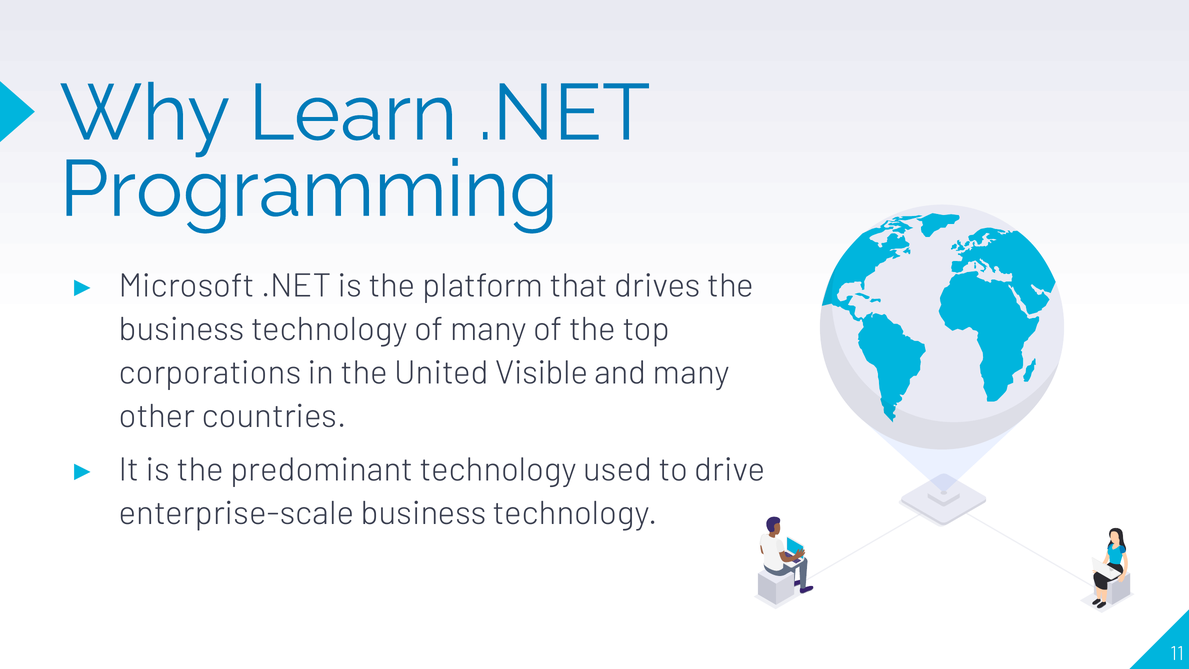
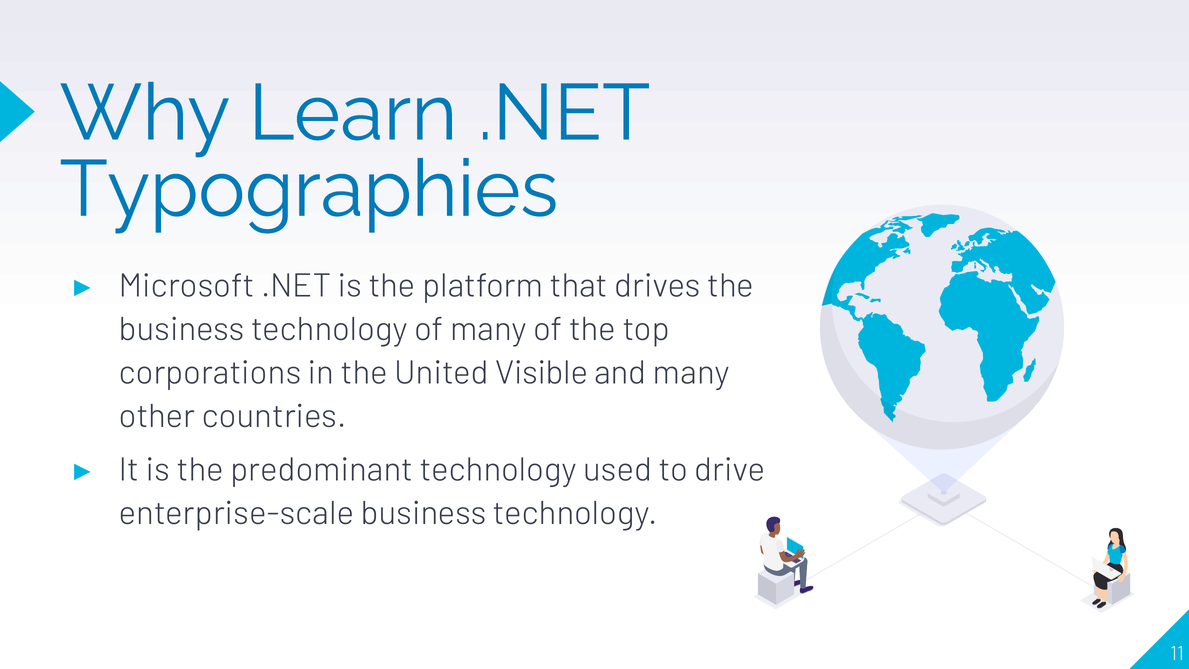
Programming: Programming -> Typographies (309, 190)
